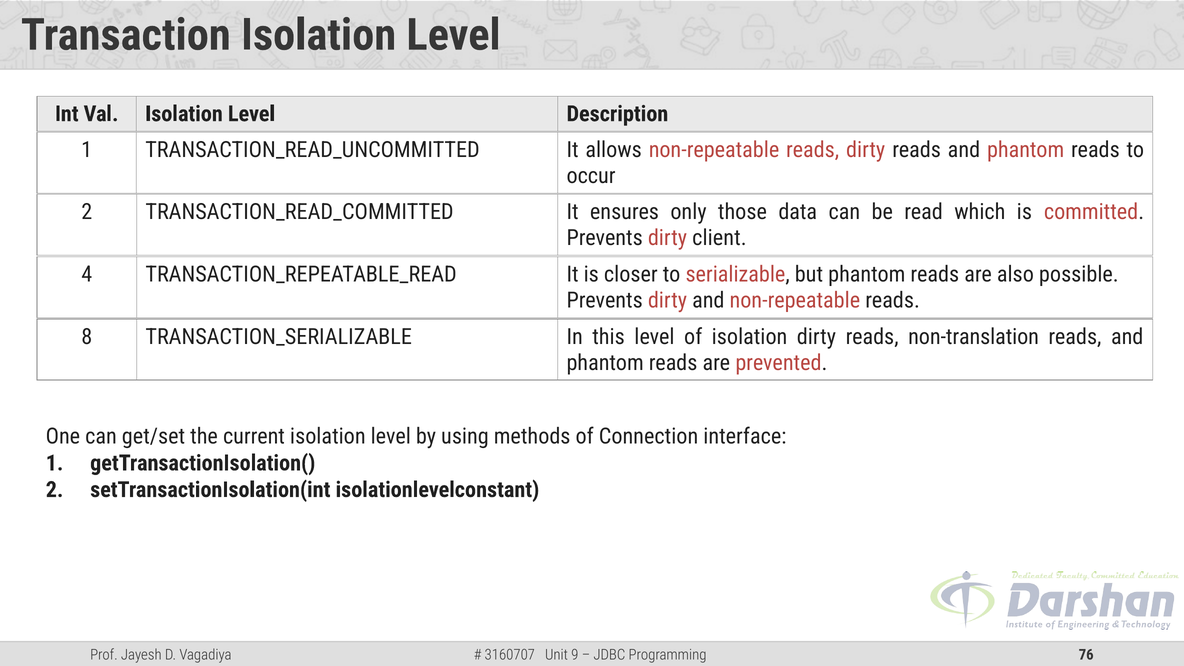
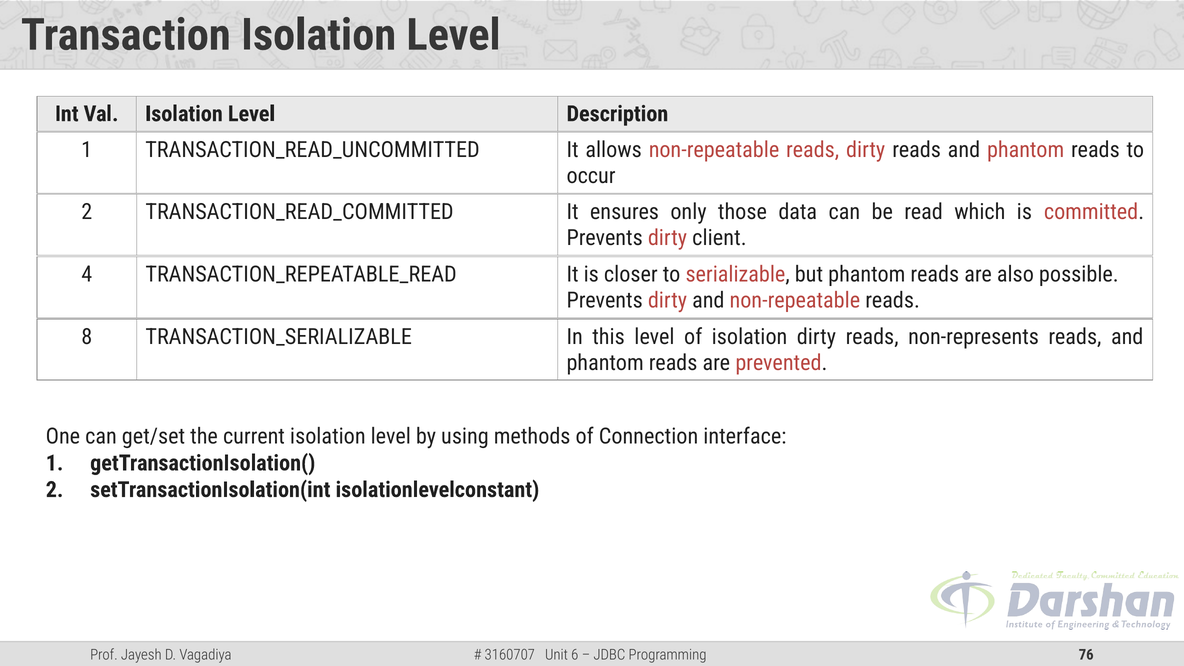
non-translation: non-translation -> non-represents (974, 337)
9: 9 -> 6 (575, 655)
